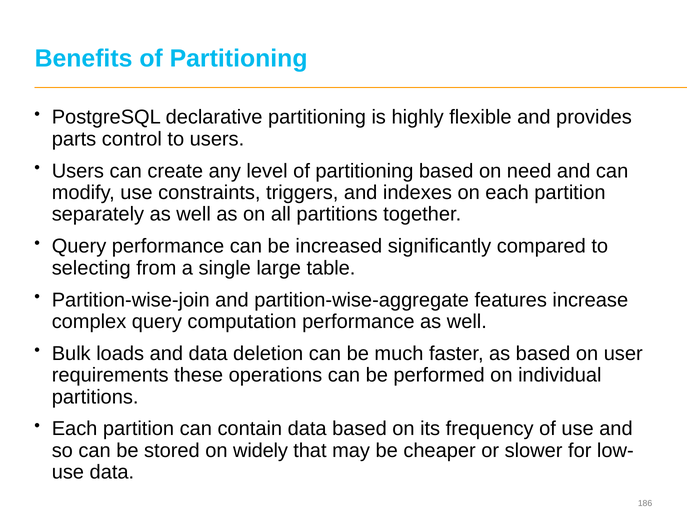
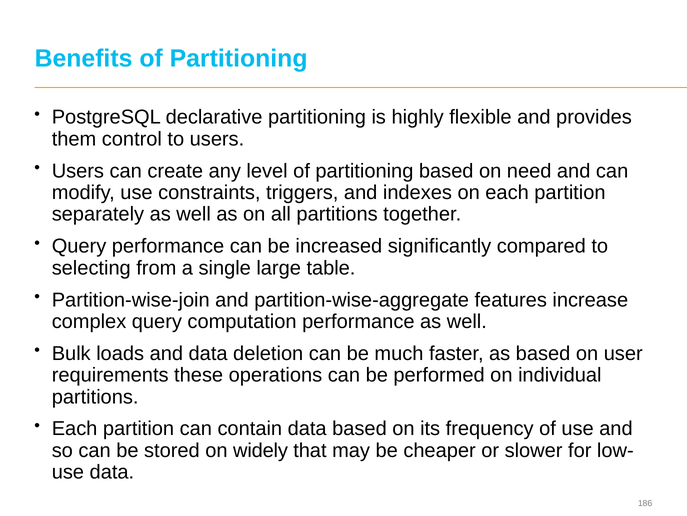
parts: parts -> them (74, 139)
